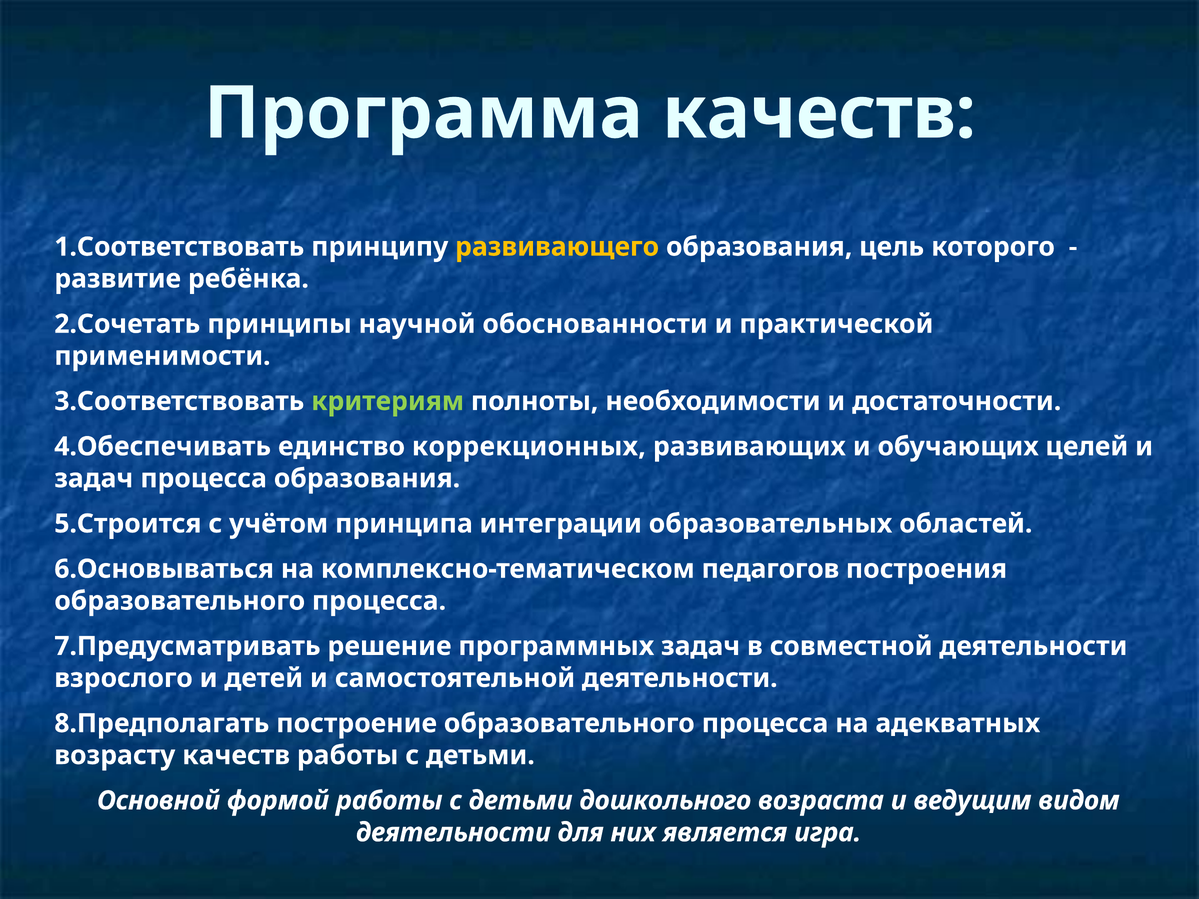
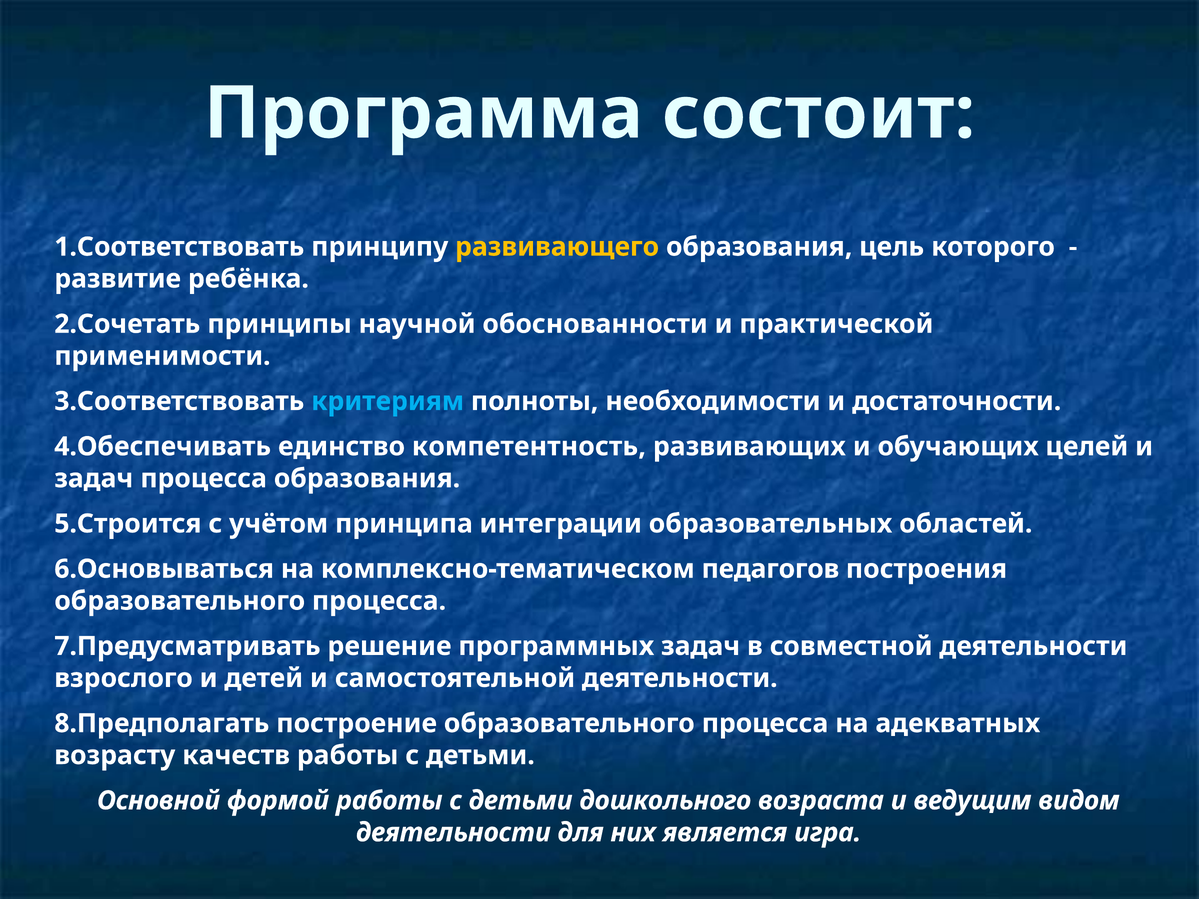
Программа качеств: качеств -> состоит (819, 113)
критериям colour: light green -> light blue (388, 401)
коррекционных: коррекционных -> компетентность (529, 447)
